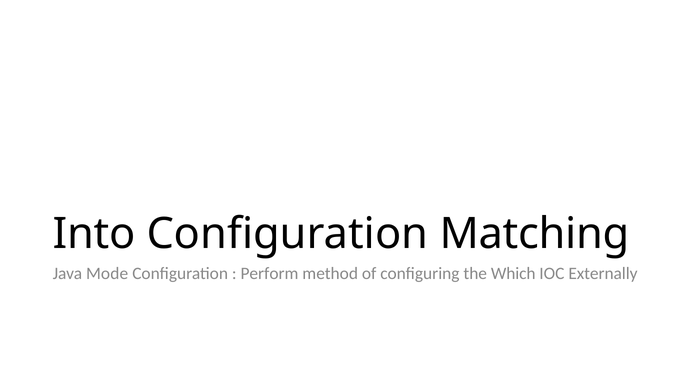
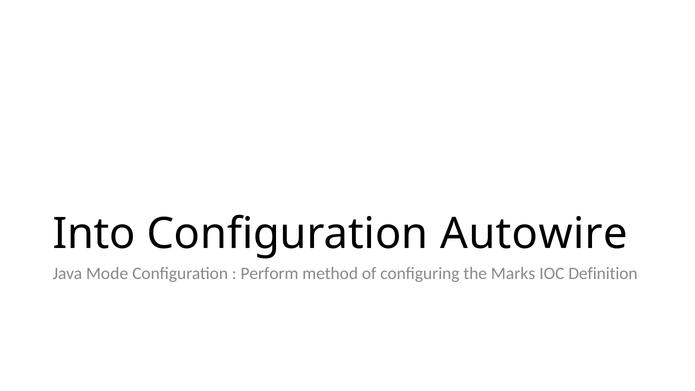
Matching: Matching -> Autowire (534, 234)
Which: Which -> Marks (513, 274)
Externally: Externally -> Definition (603, 274)
